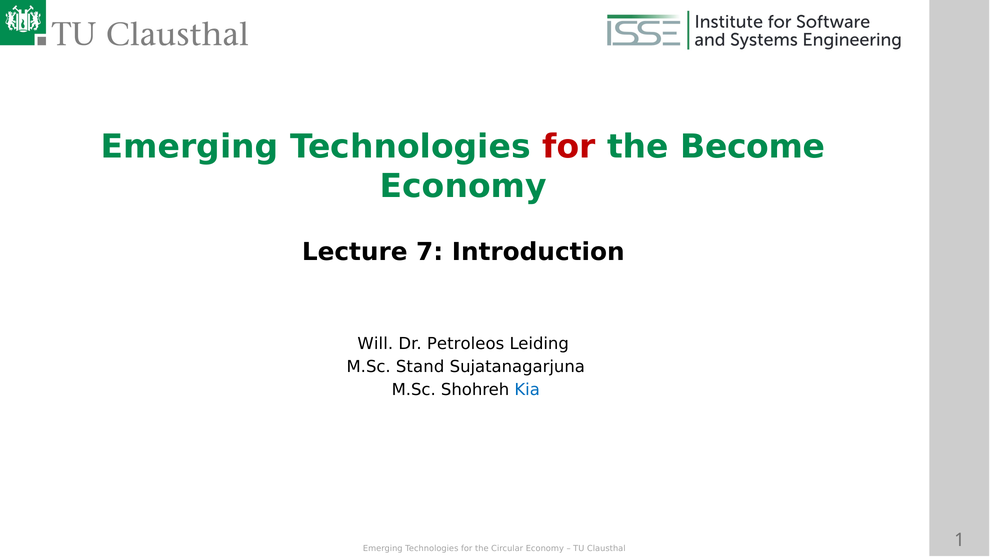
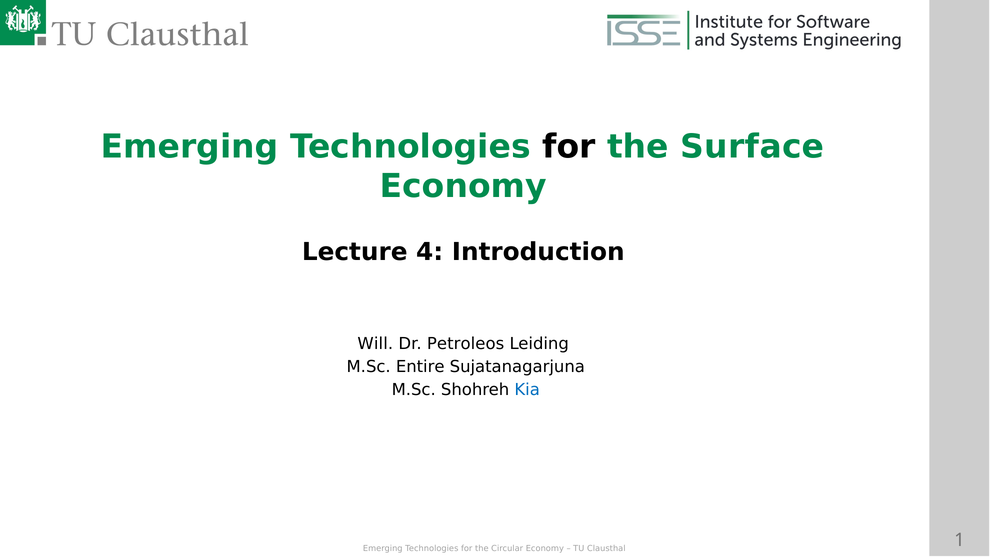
for colour: red -> black (569, 147)
Become: Become -> Surface (752, 147)
7: 7 -> 4 (430, 252)
Stand: Stand -> Entire (420, 367)
